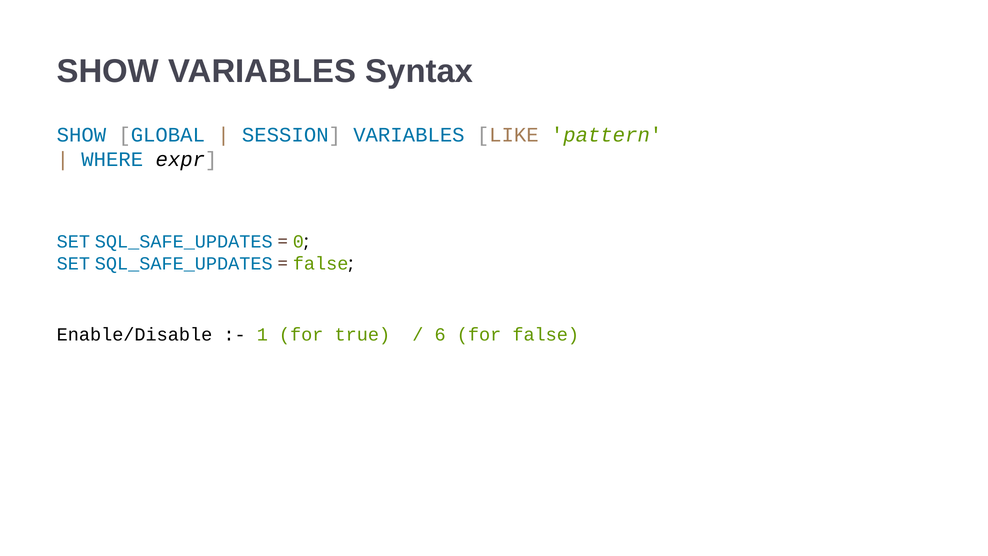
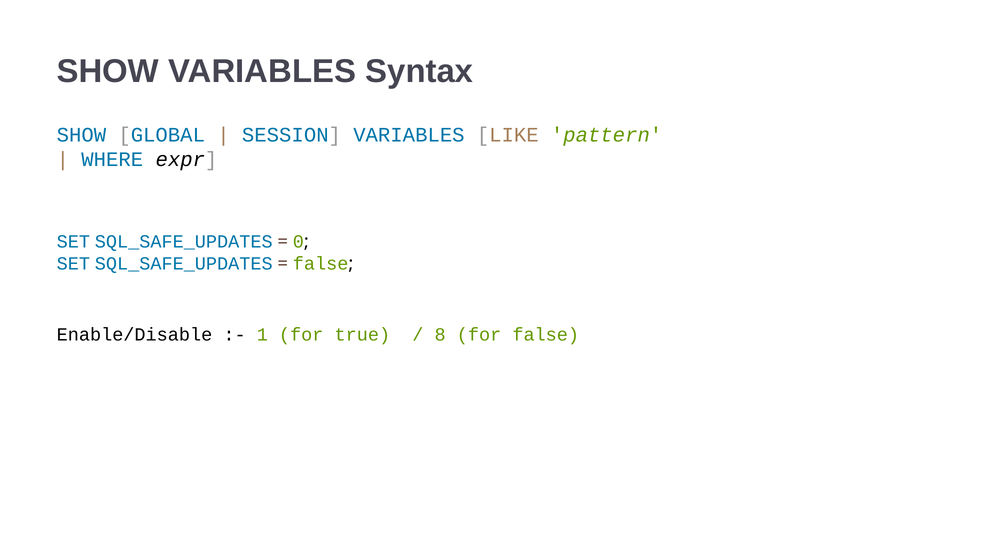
6: 6 -> 8 (440, 334)
